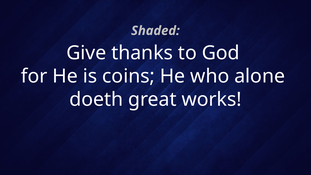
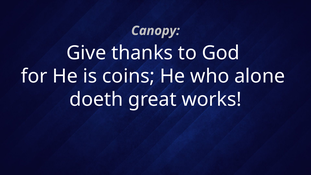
Shaded: Shaded -> Canopy (155, 31)
